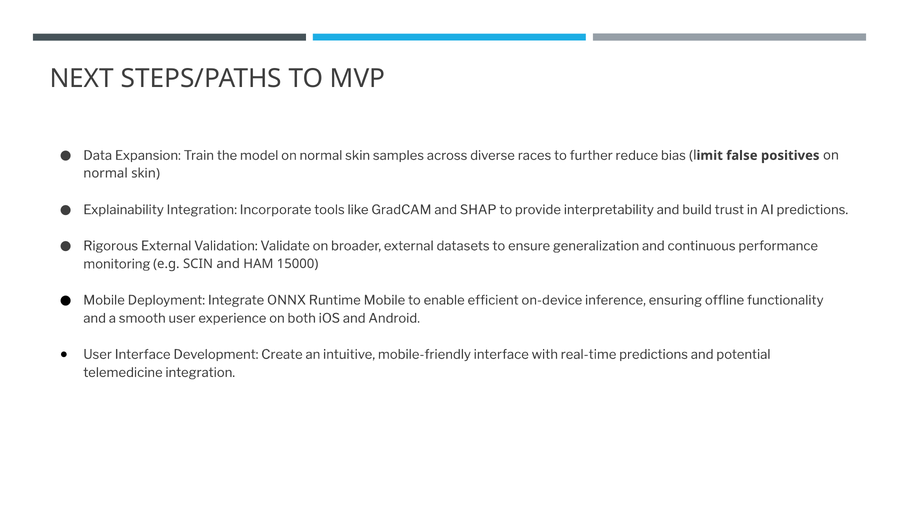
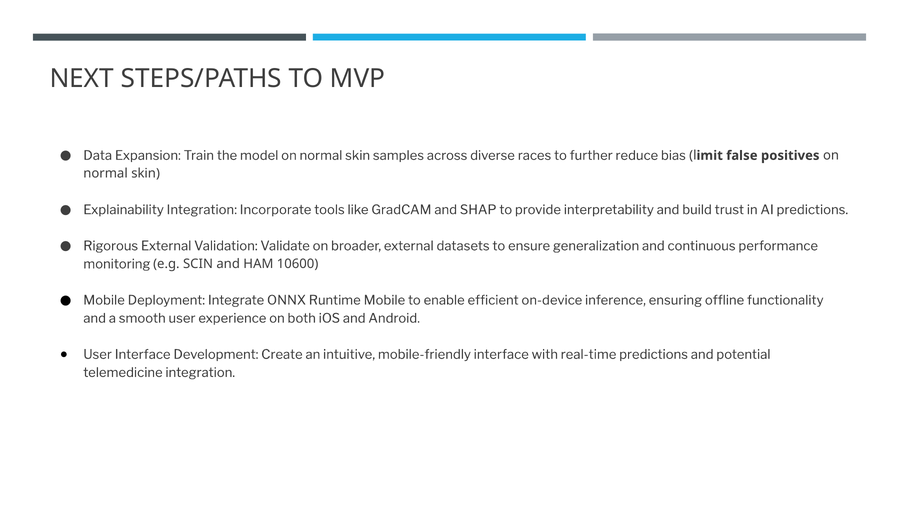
15000: 15000 -> 10600 (298, 264)
